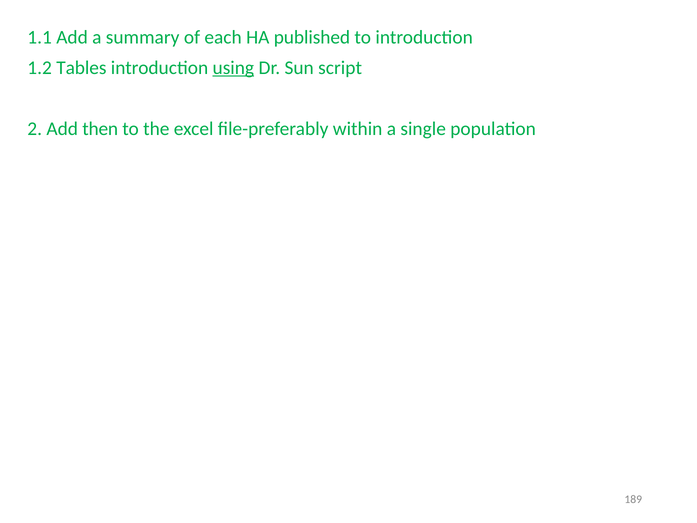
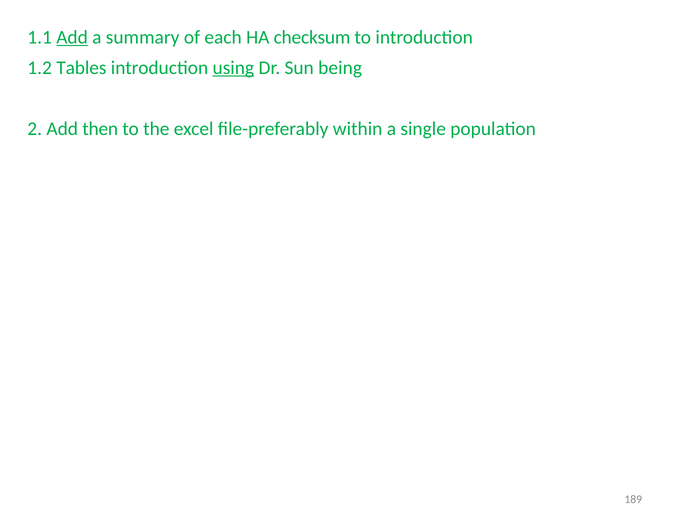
Add underline: none -> present (72, 37)
published: published -> checksum (312, 37)
script: script -> being (340, 68)
